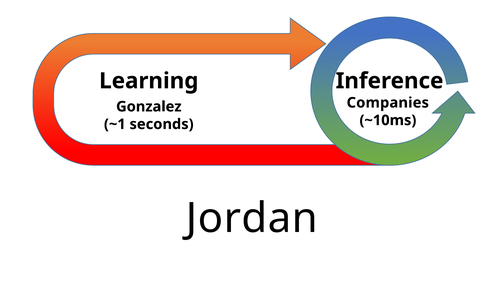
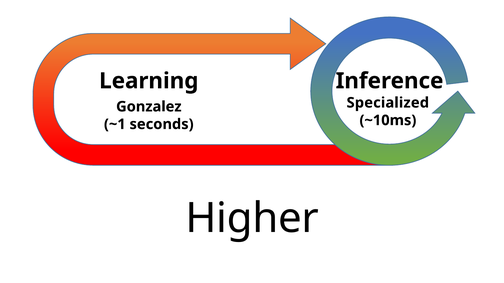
Companies: Companies -> Specialized (388, 103)
Jordan: Jordan -> Higher (252, 219)
